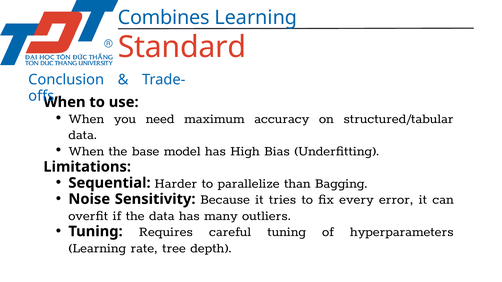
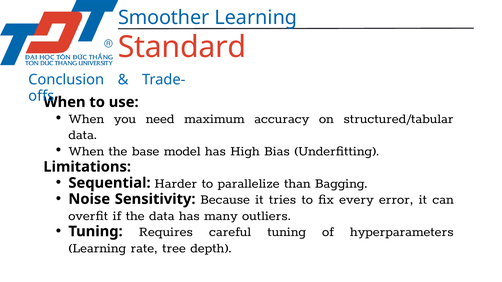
Combines: Combines -> Smoother (164, 18)
